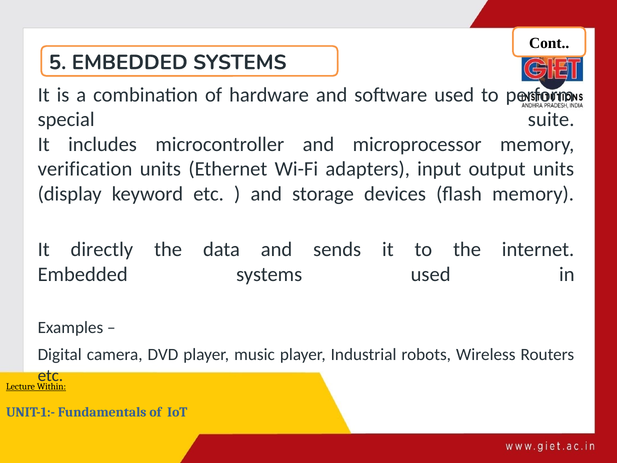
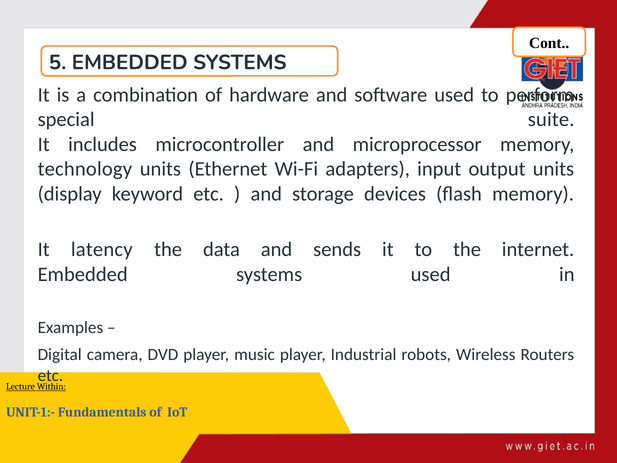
verification: verification -> technology (85, 169)
directly: directly -> latency (102, 249)
